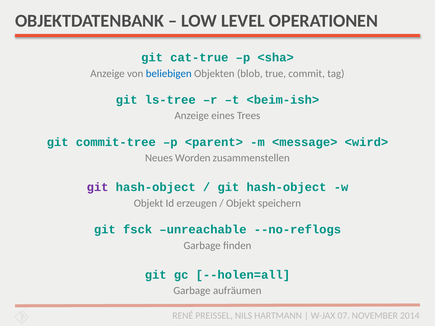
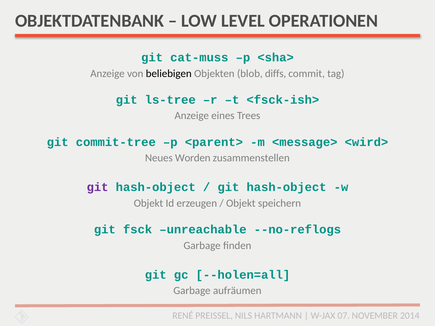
cat-true: cat-true -> cat-muss (199, 58)
beliebigen colour: blue -> black (169, 74)
true: true -> diffs (276, 74)
<beim-ish>: <beim-ish> -> <fsck-ish> (283, 100)
